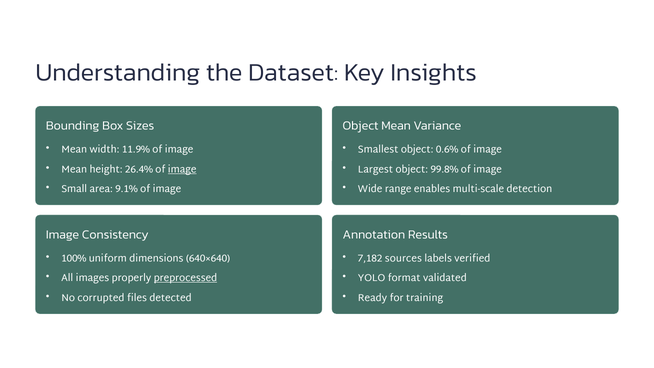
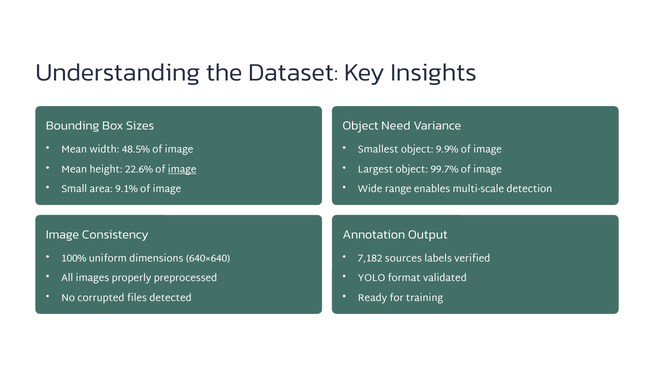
Object Mean: Mean -> Need (396, 126)
11.9%: 11.9% -> 48.5% (136, 150)
0.6%: 0.6% -> 9.9% (447, 150)
26.4%: 26.4% -> 22.6% (139, 169)
99.8%: 99.8% -> 99.7% (444, 169)
Results: Results -> Output (428, 234)
preprocessed underline: present -> none (185, 278)
